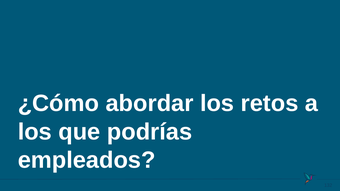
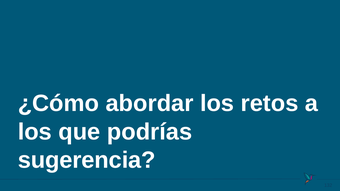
empleados: empleados -> sugerencia (87, 160)
